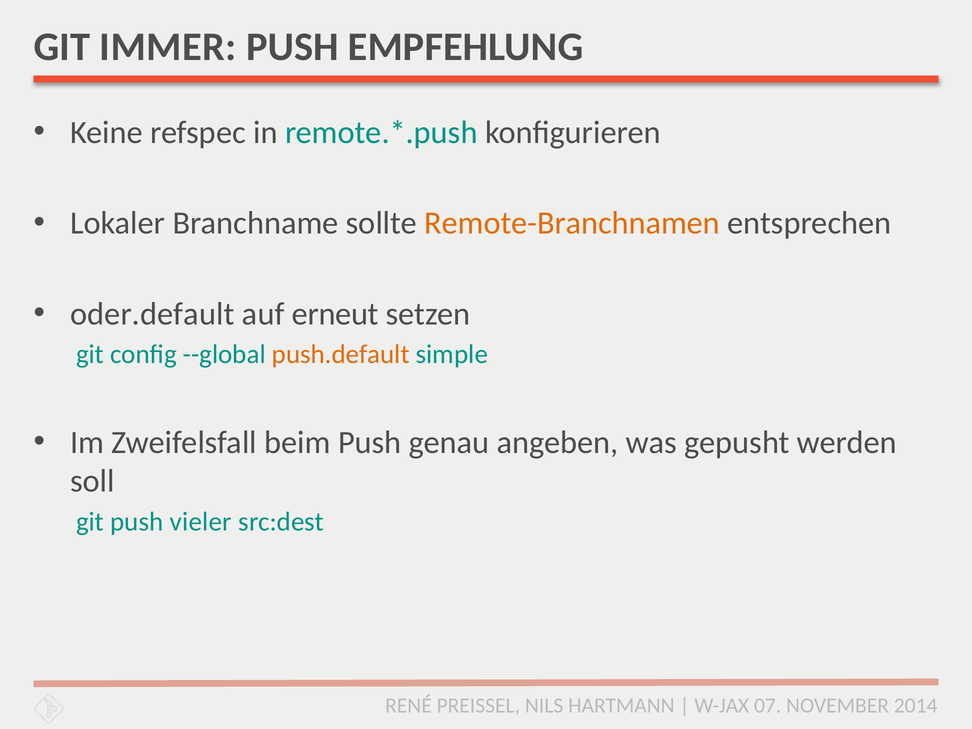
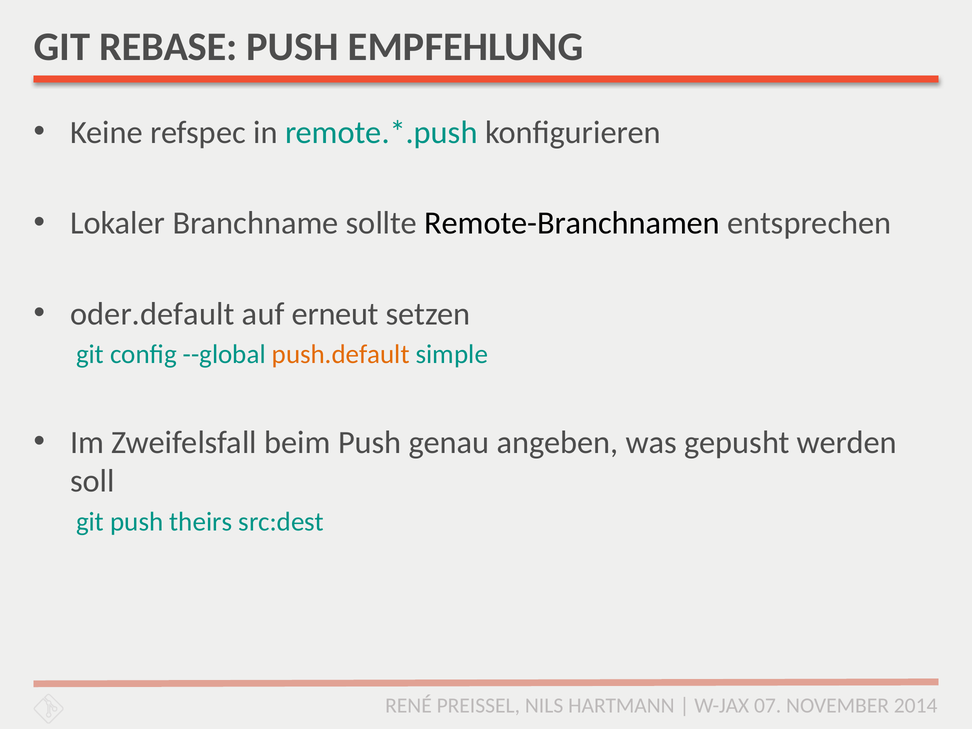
IMMER: IMMER -> REBASE (168, 47)
Remote-Branchnamen colour: orange -> black (572, 223)
vieler: vieler -> theirs (201, 522)
